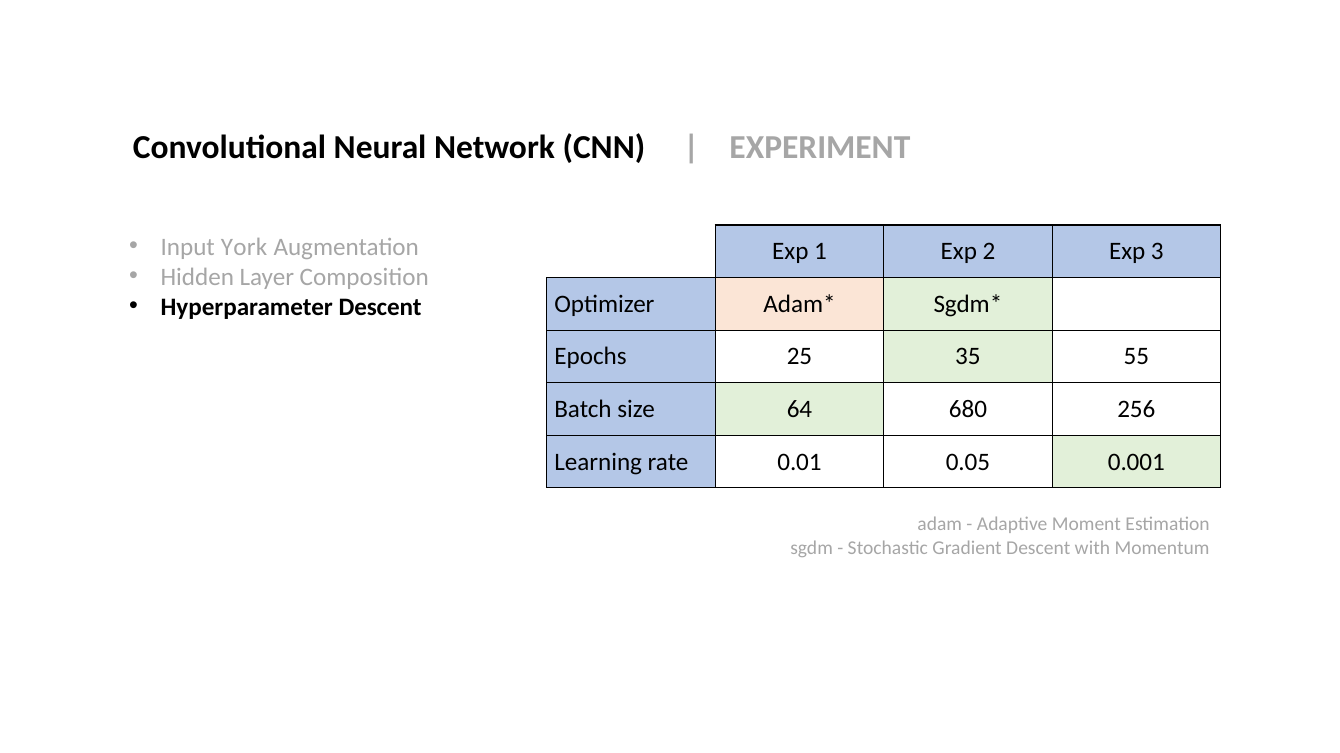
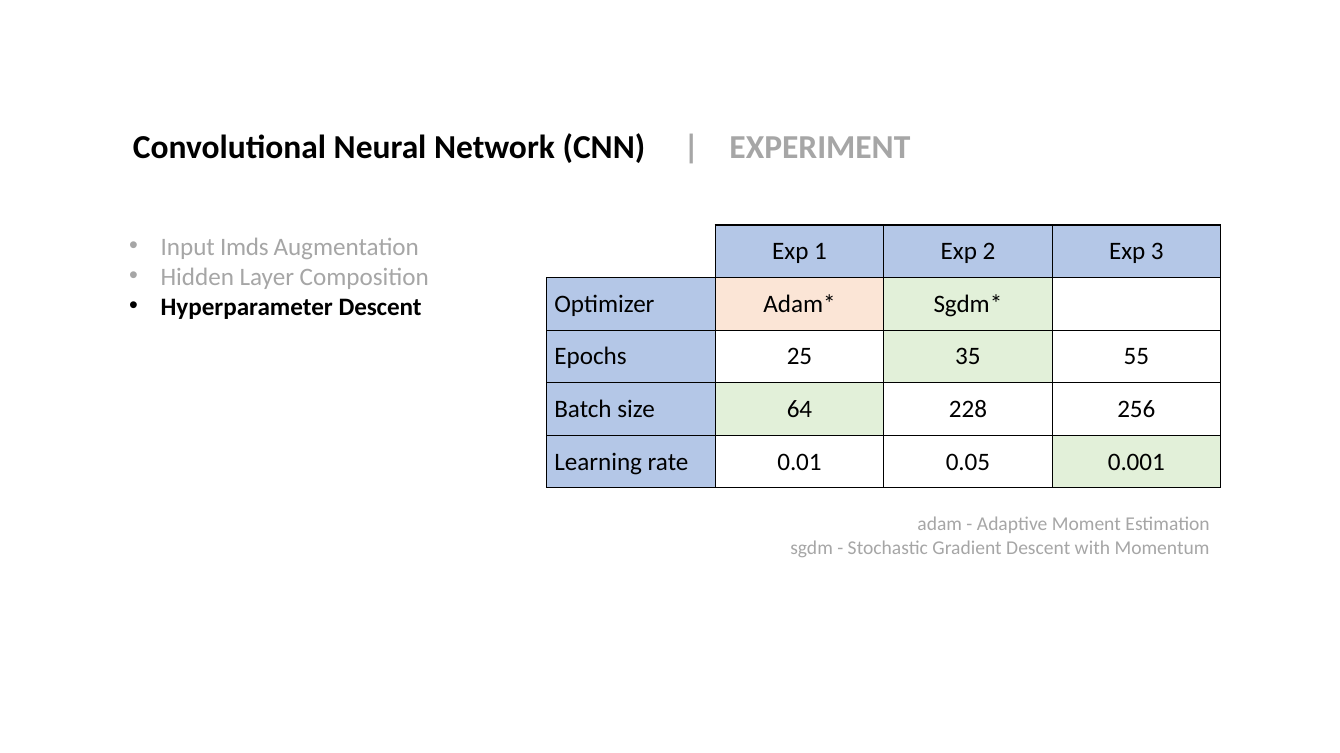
York: York -> Imds (244, 247)
680: 680 -> 228 (968, 410)
